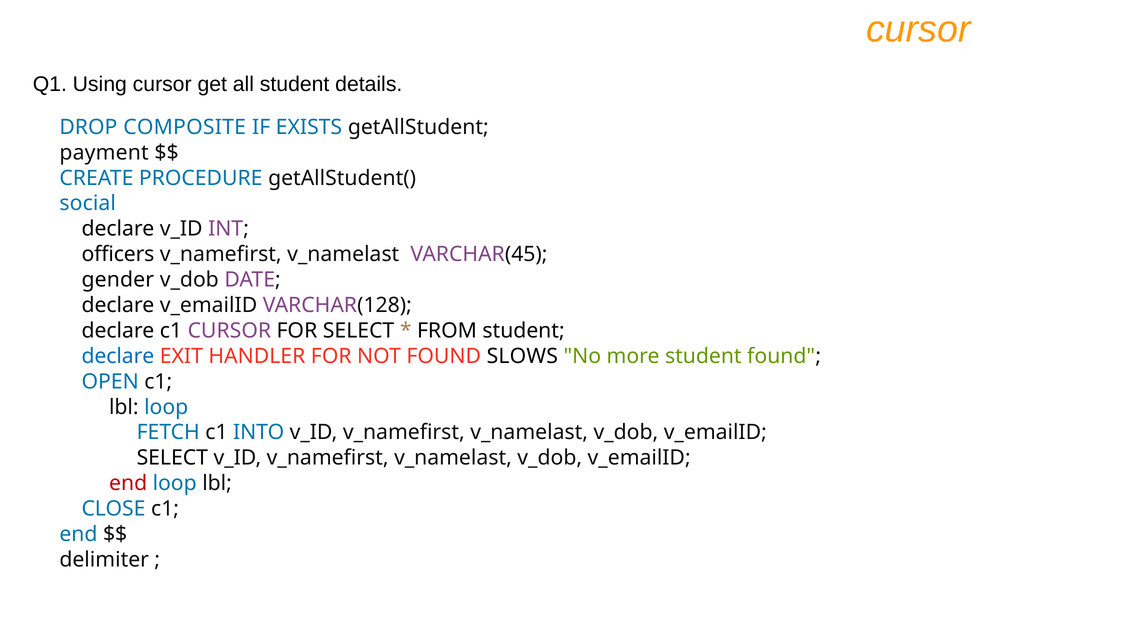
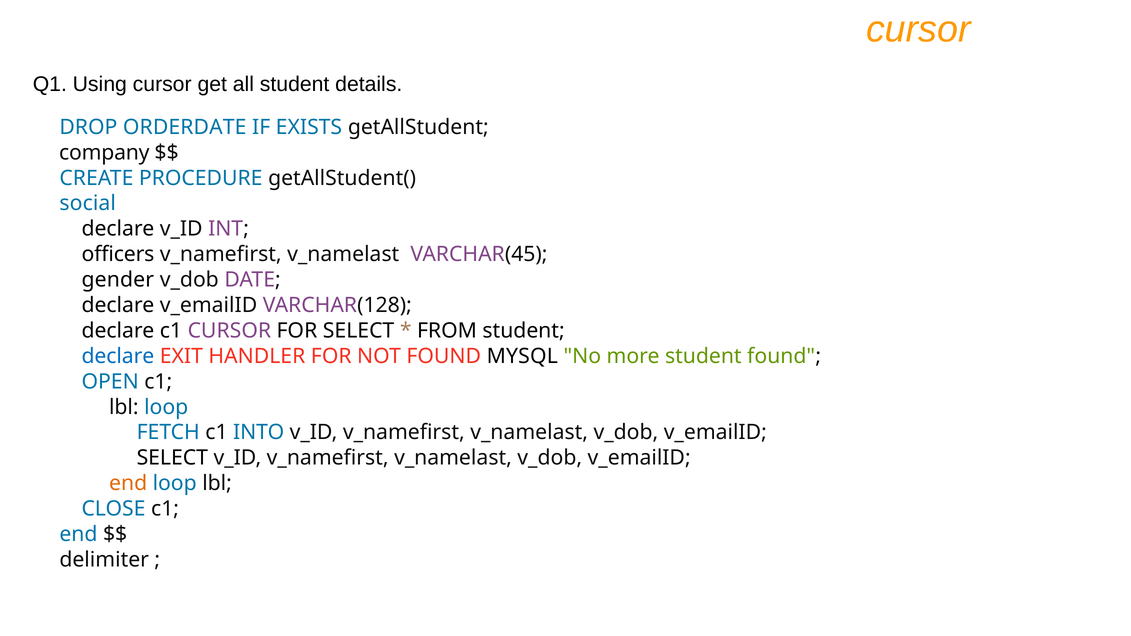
COMPOSITE: COMPOSITE -> ORDERDATE (185, 127)
payment: payment -> company (104, 153)
SLOWS: SLOWS -> MYSQL (522, 356)
end colour: red -> orange (128, 483)
